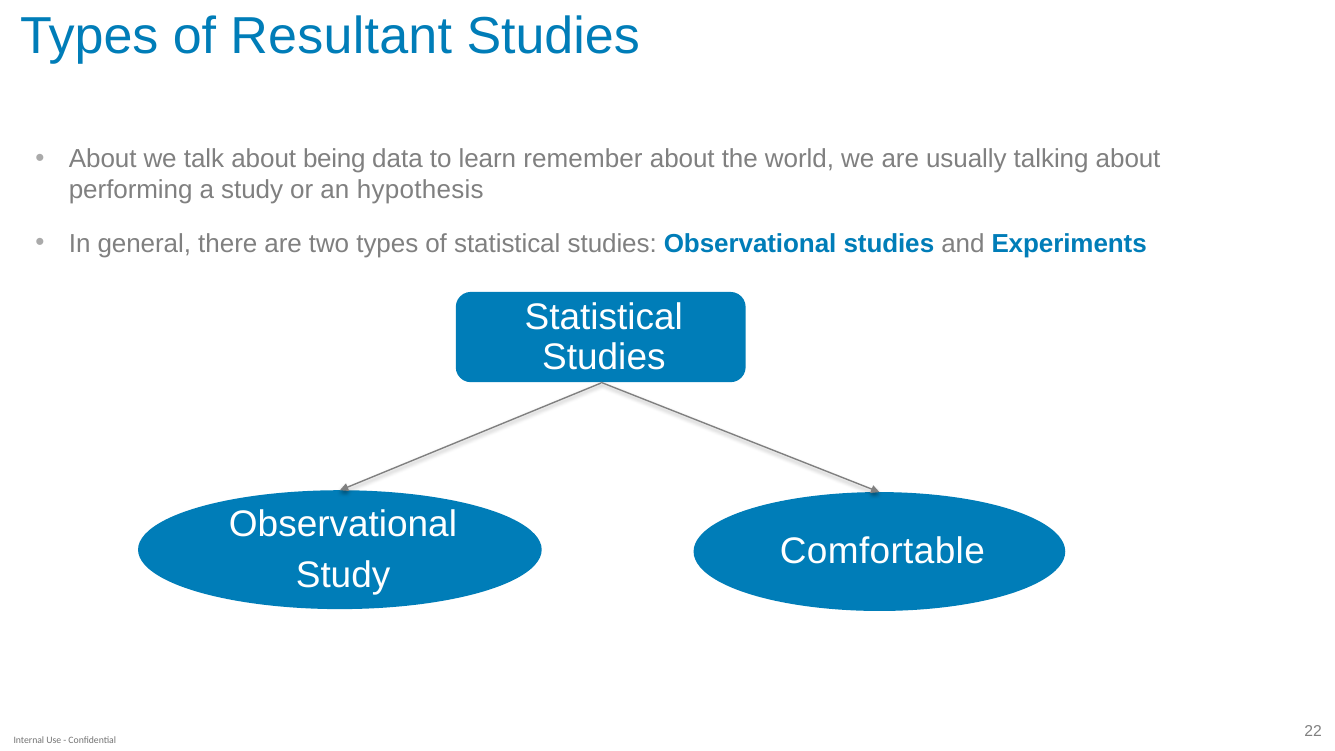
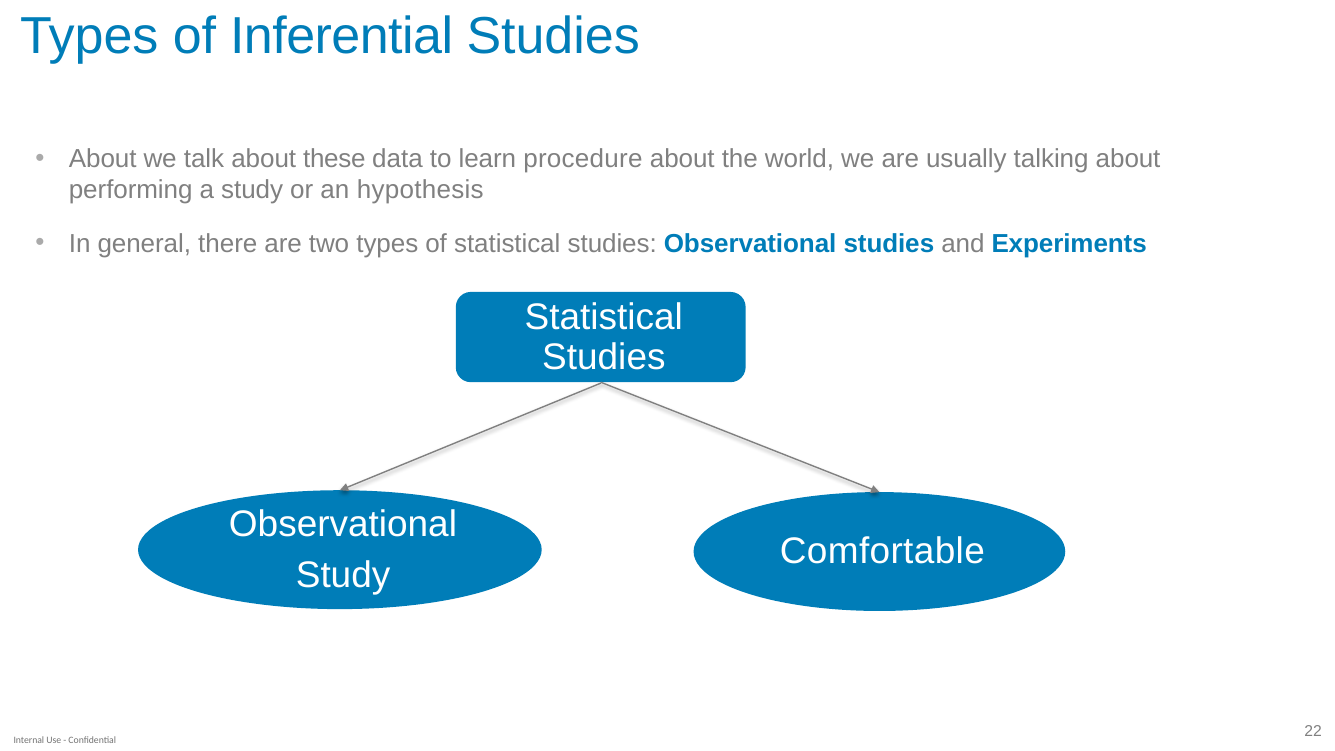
Resultant: Resultant -> Inferential (342, 36)
being: being -> these (334, 159)
remember: remember -> procedure (583, 159)
